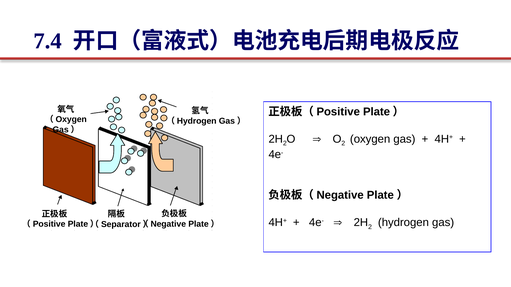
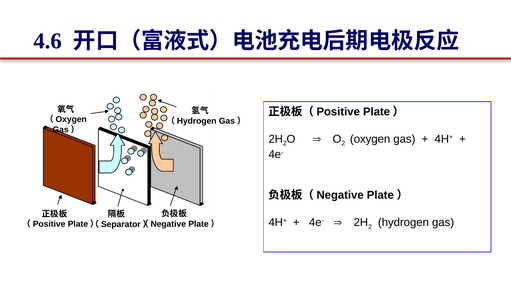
7.4: 7.4 -> 4.6 (48, 41)
